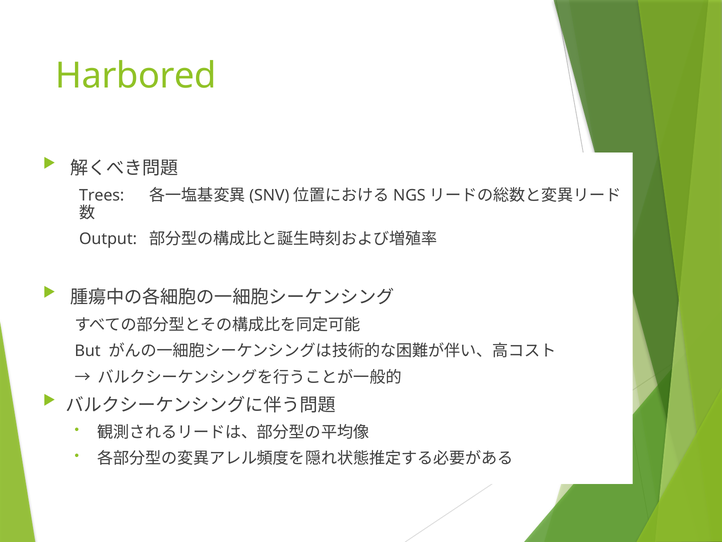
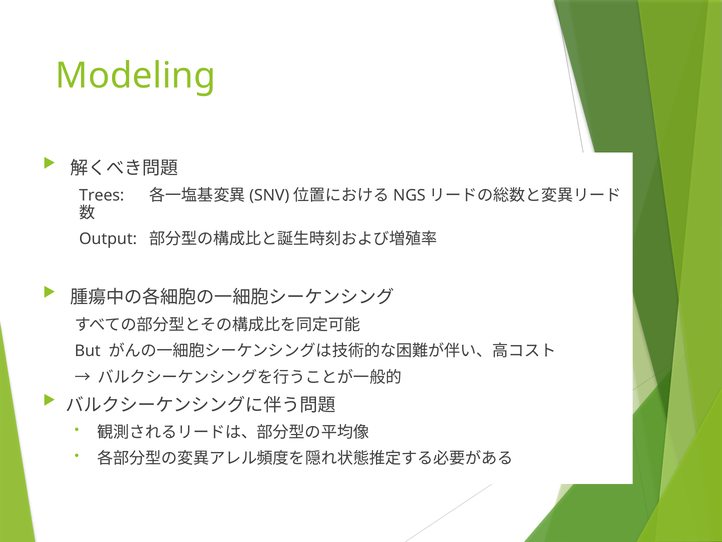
Harbored: Harbored -> Modeling (136, 76)
